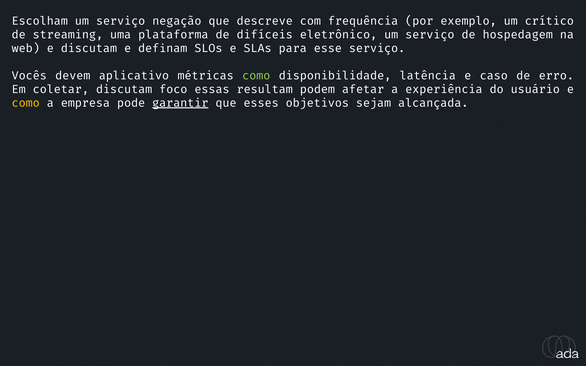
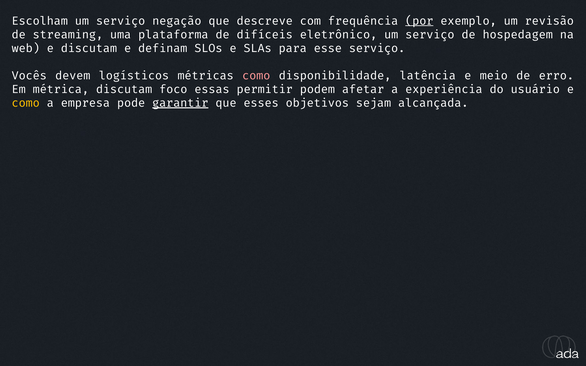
por underline: none -> present (419, 21)
crítico: crítico -> revisão (549, 21)
aplicativo: aplicativo -> logísticos (134, 76)
como colour: light green -> pink (256, 76)
caso: caso -> meio (494, 76)
coletar: coletar -> métrica (61, 89)
resultam: resultam -> permitir (265, 89)
